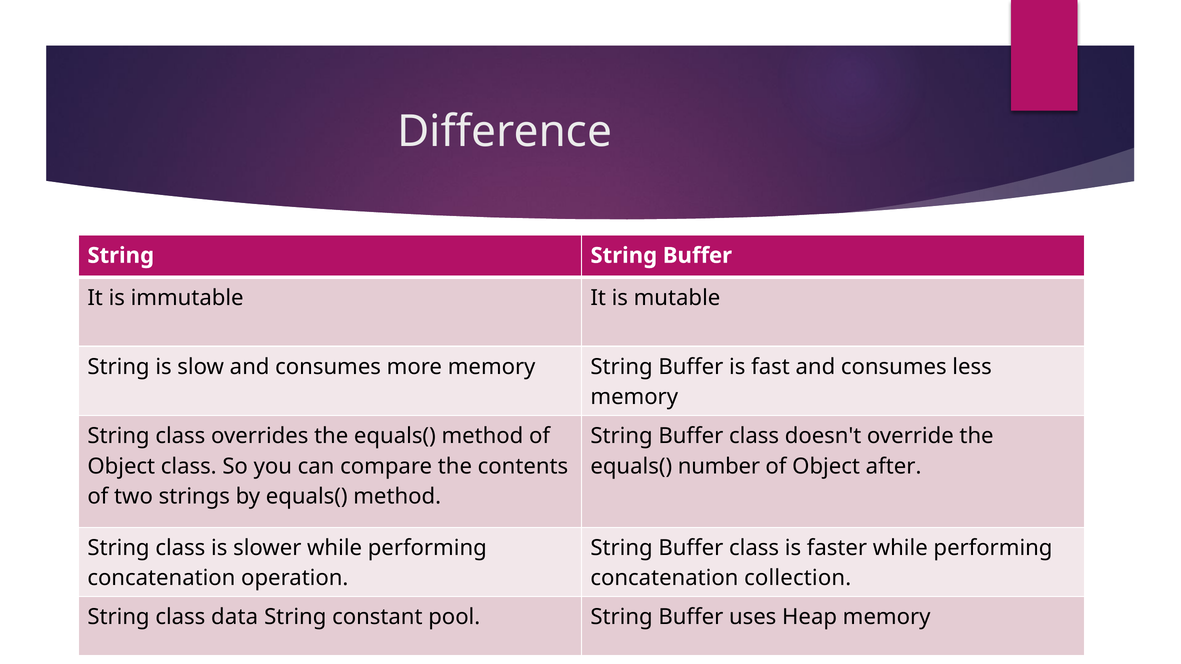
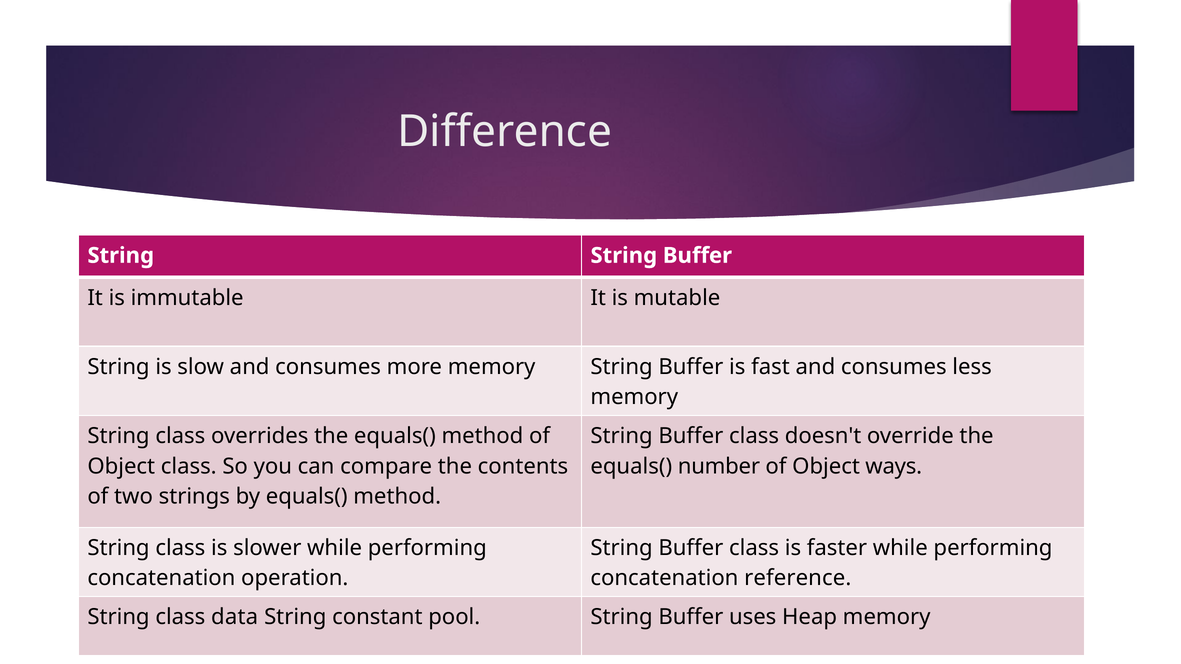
after: after -> ways (894, 466)
collection: collection -> reference (798, 578)
